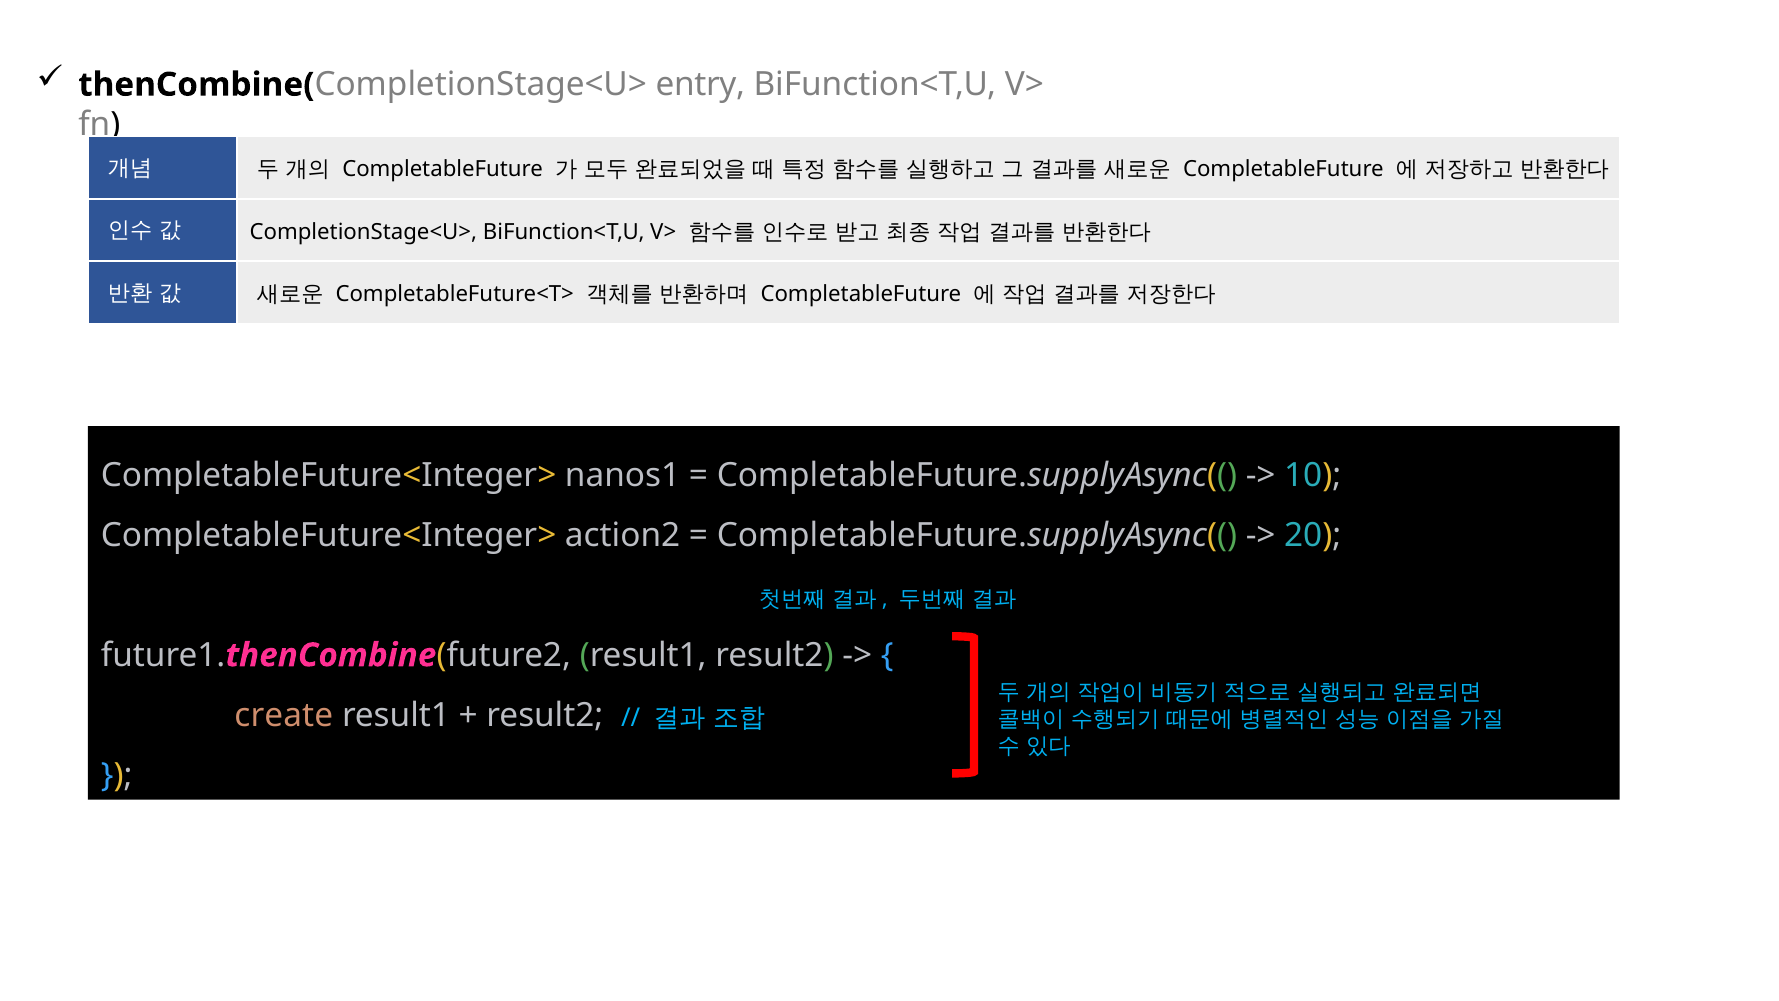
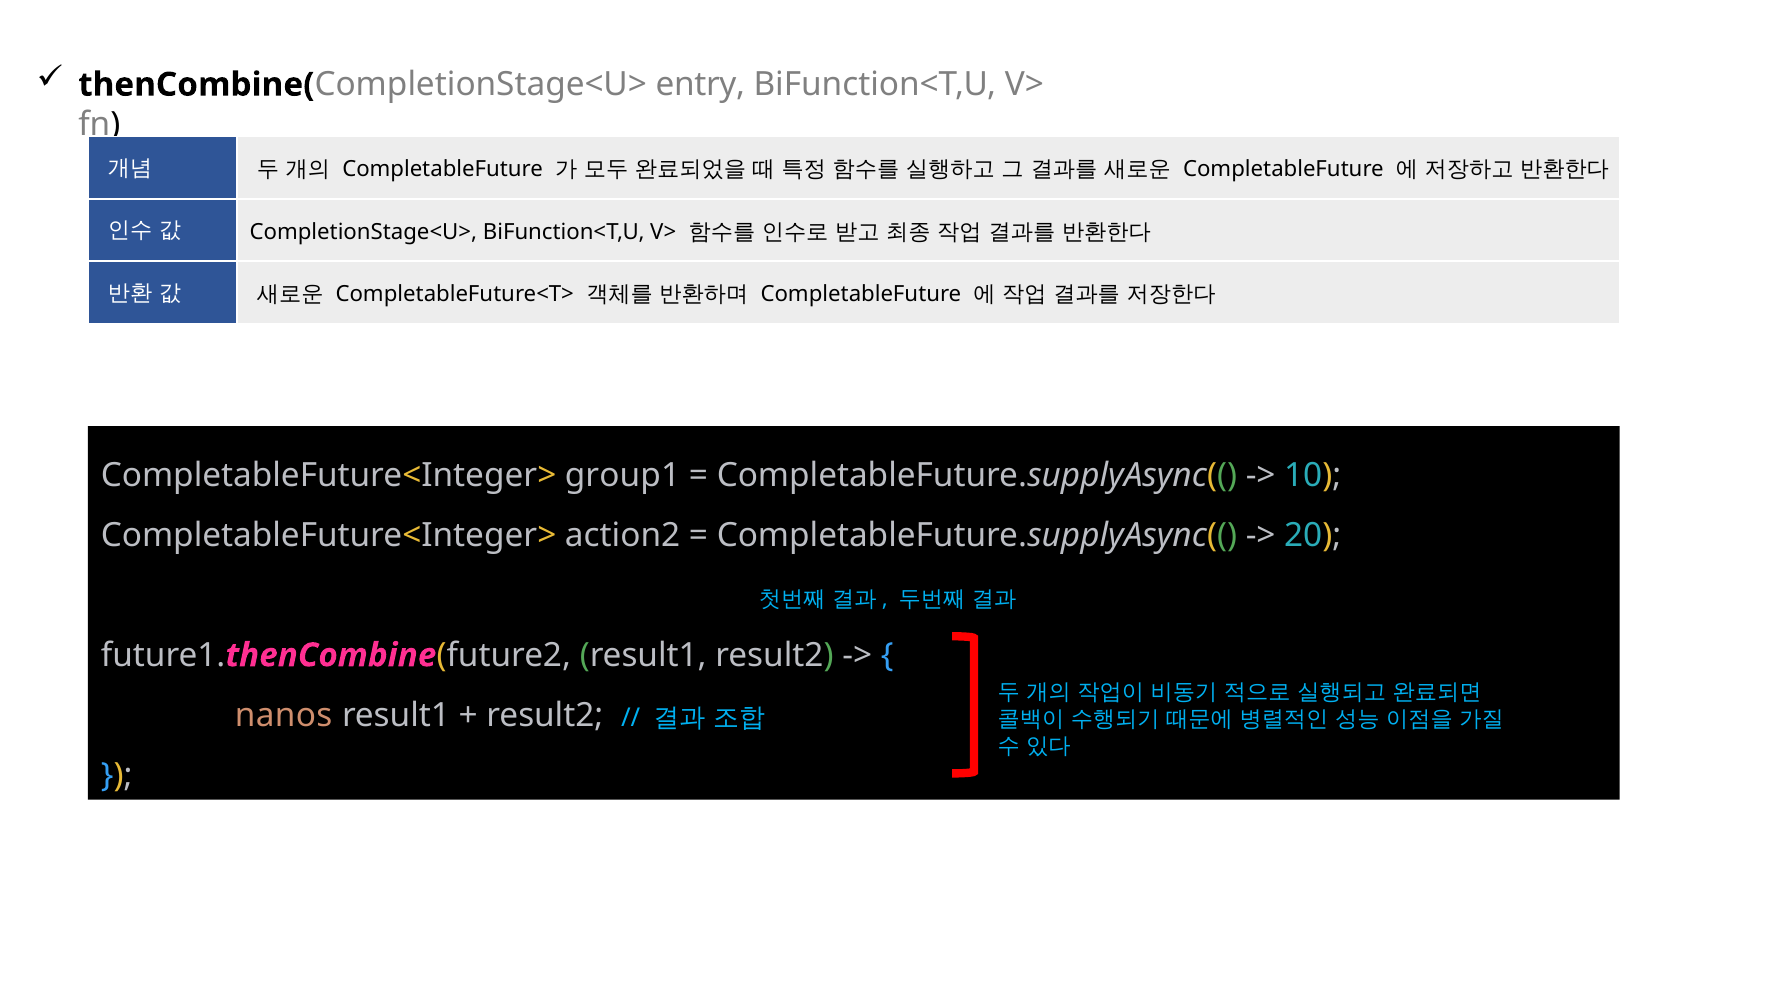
nanos1: nanos1 -> group1 (623, 475)
create: create -> nanos (284, 715)
